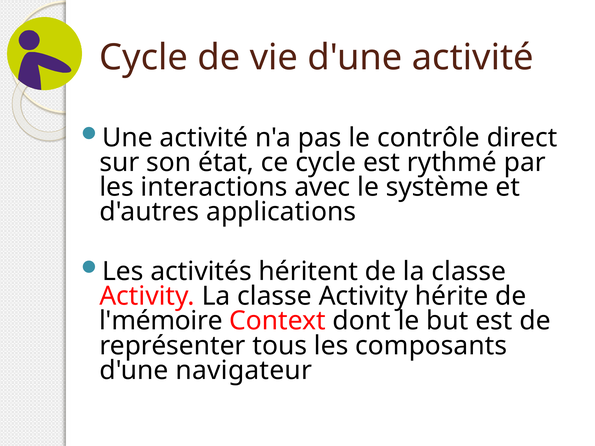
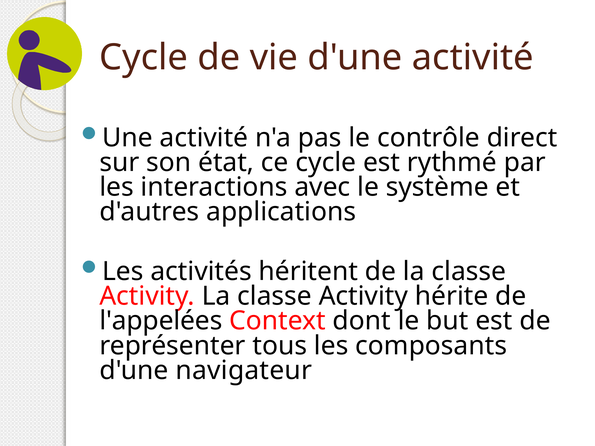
l'mémoire: l'mémoire -> l'appelées (161, 321)
